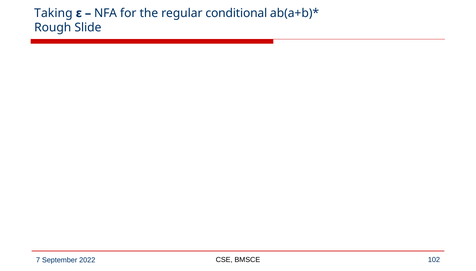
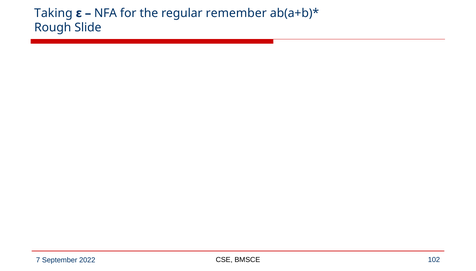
conditional: conditional -> remember (236, 13)
